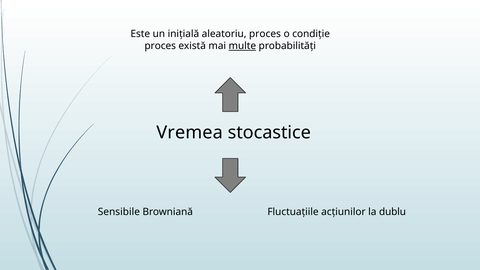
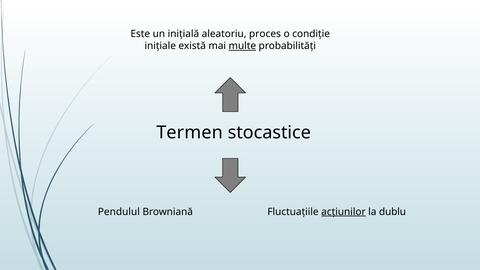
proces: proces -> inițiale (160, 46)
Vremea: Vremea -> Termen (190, 133)
Sensibile: Sensibile -> Pendulul (119, 212)
acțiunilor underline: none -> present (343, 212)
